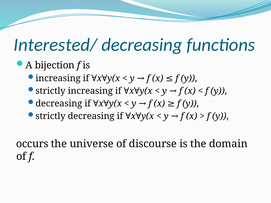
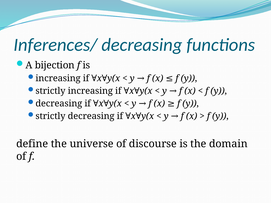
Interested/: Interested/ -> Inferences/ (55, 45)
occurs: occurs -> define (32, 144)
